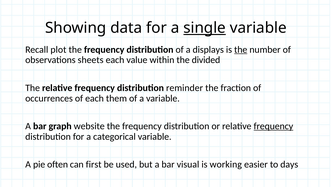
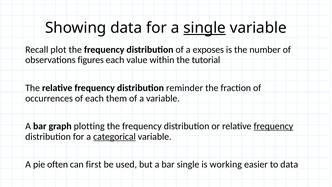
displays: displays -> exposes (208, 50)
the underline: present -> none (241, 50)
sheets: sheets -> figures (91, 60)
divided: divided -> tutorial (206, 60)
website: website -> plotting (89, 126)
categorical underline: none -> present (114, 136)
bar visual: visual -> single (188, 164)
to days: days -> data (289, 164)
